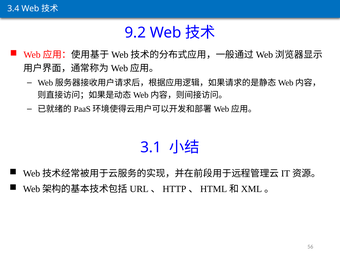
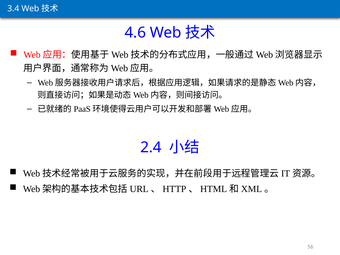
9.2: 9.2 -> 4.6 (135, 33)
3.1: 3.1 -> 2.4 (151, 147)
